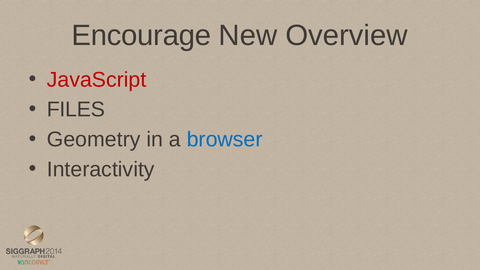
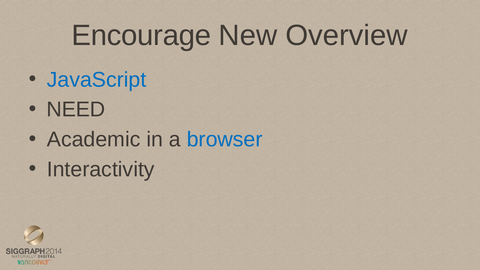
JavaScript colour: red -> blue (97, 80)
FILES: FILES -> NEED (76, 110)
Geometry: Geometry -> Academic (94, 139)
